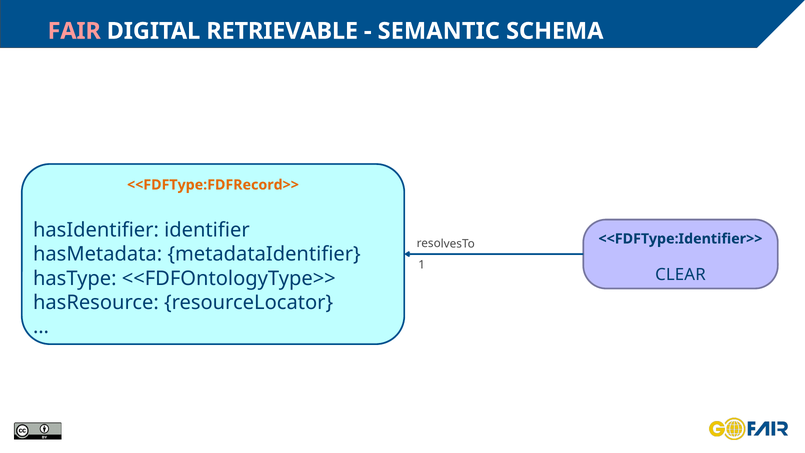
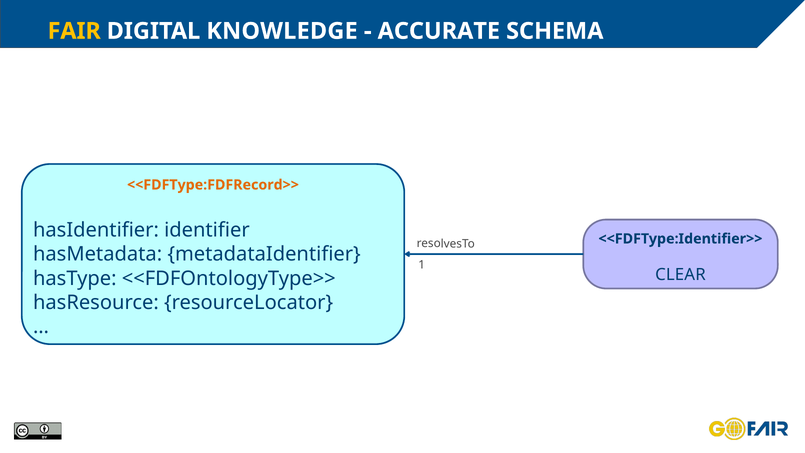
FAIR colour: pink -> yellow (74, 31)
RETRIEVABLE: RETRIEVABLE -> KNOWLEDGE (282, 31)
SEMANTIC: SEMANTIC -> ACCURATE (439, 31)
